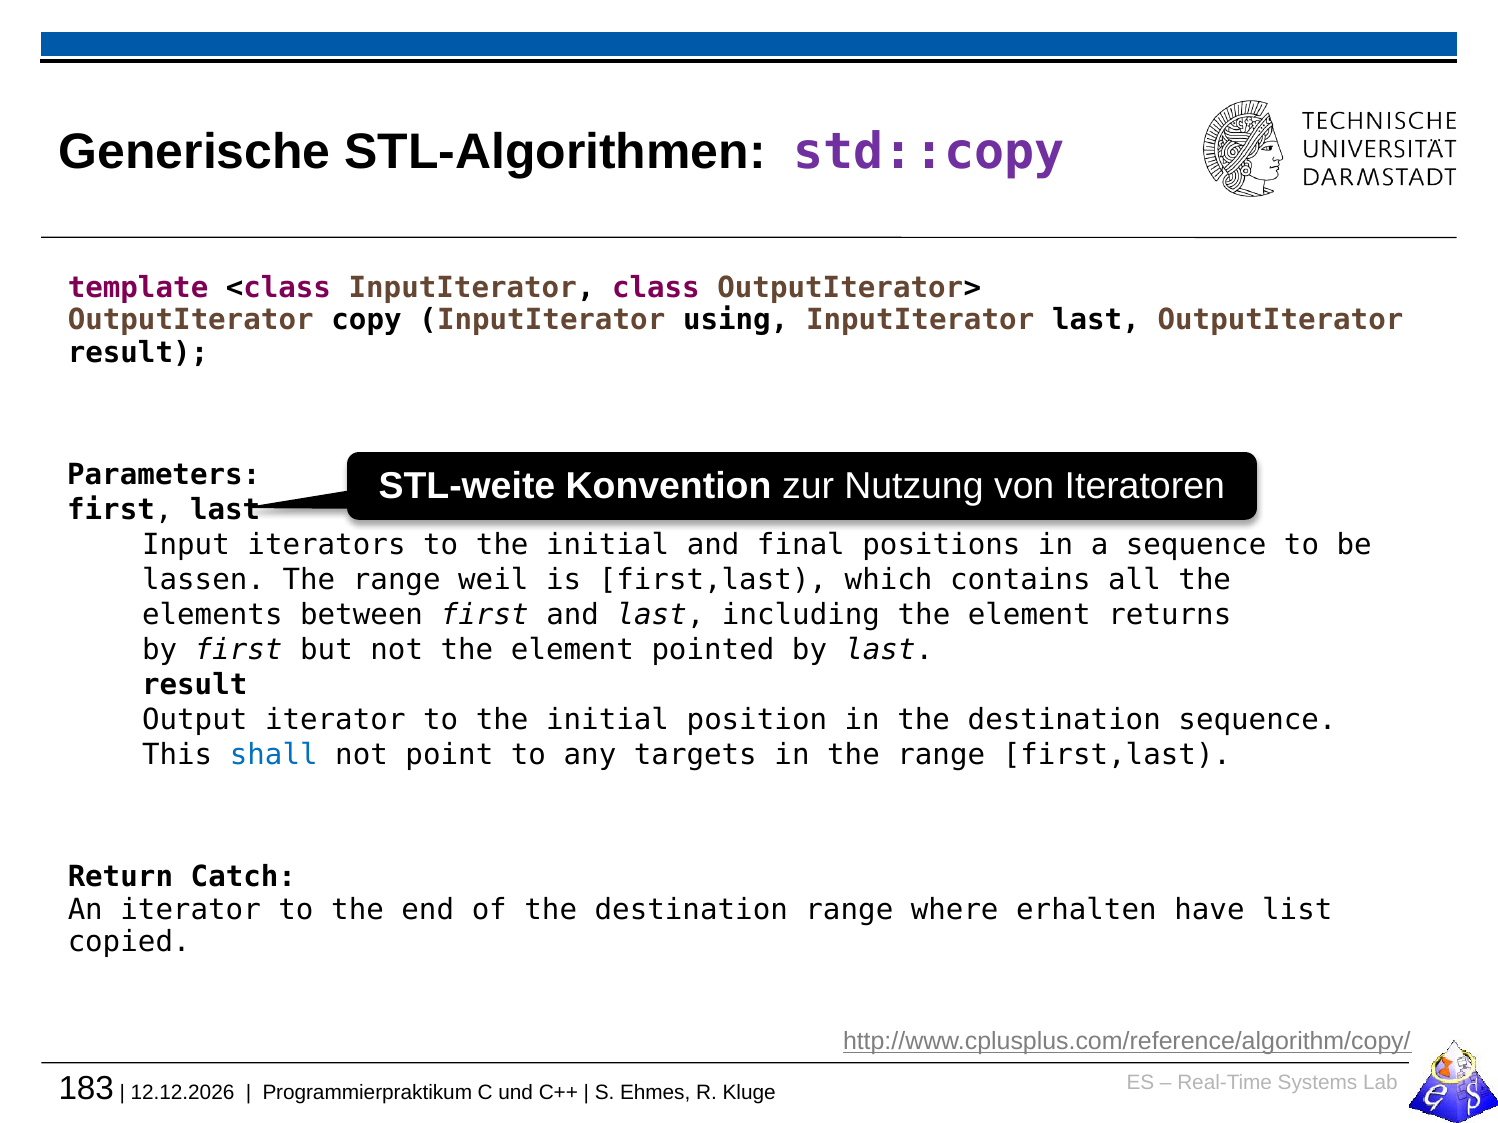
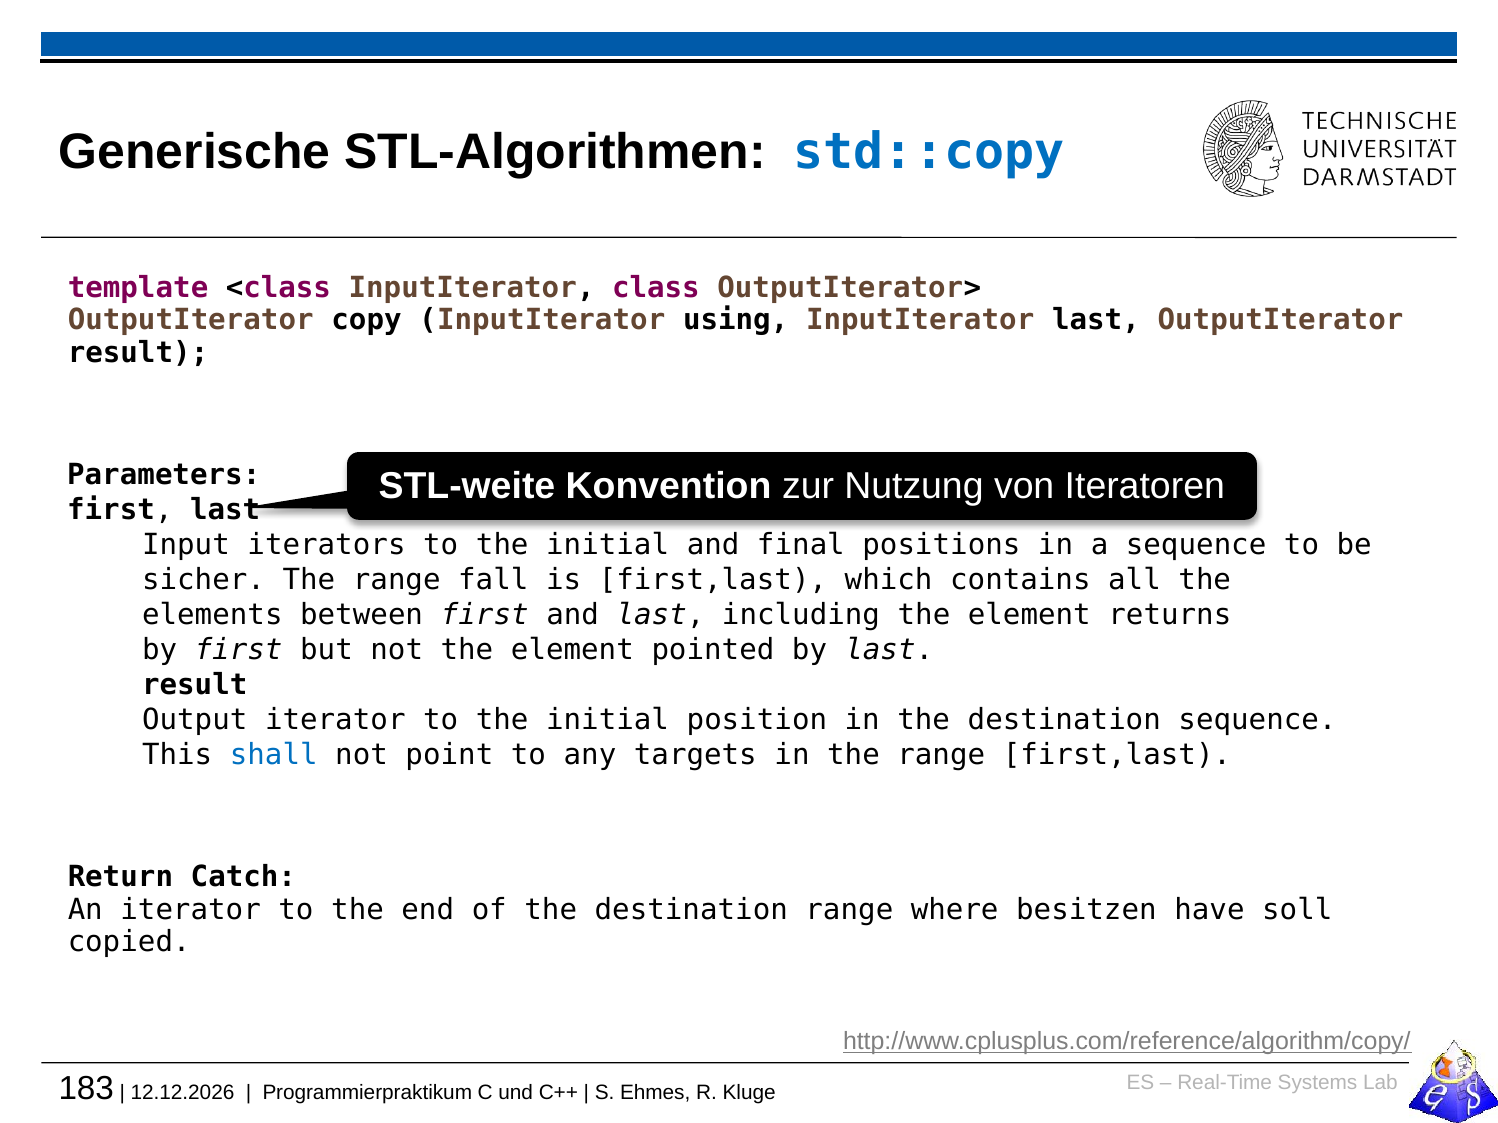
std::copy colour: purple -> blue (929, 152)
lassen: lassen -> sicher (204, 580)
weil: weil -> fall (493, 580)
erhalten: erhalten -> besitzen (1086, 910)
list: list -> soll (1297, 910)
